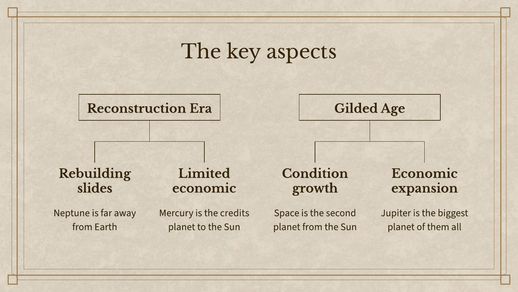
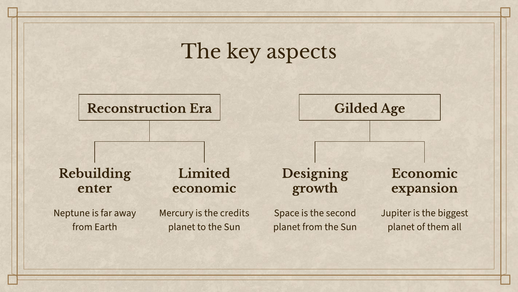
Condition: Condition -> Designing (315, 173)
slides: slides -> enter (95, 188)
